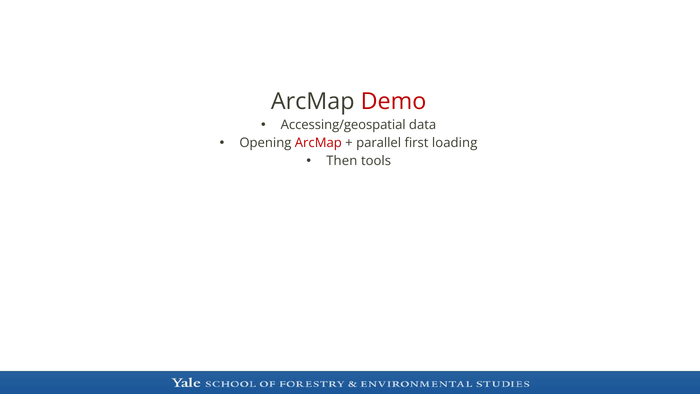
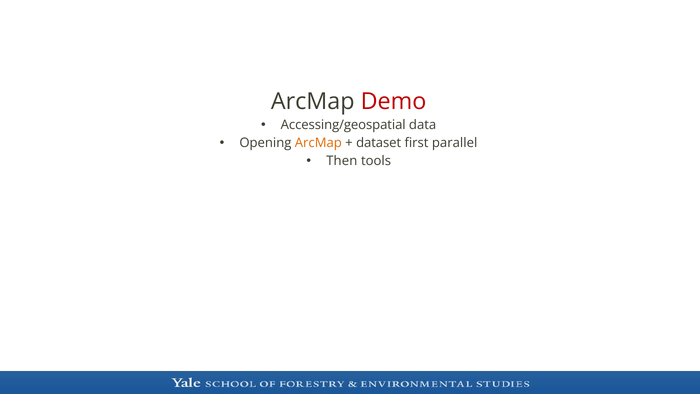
ArcMap colour: red -> orange (318, 143)
parallel: parallel -> dataset (379, 143)
loading: loading -> parallel (455, 143)
